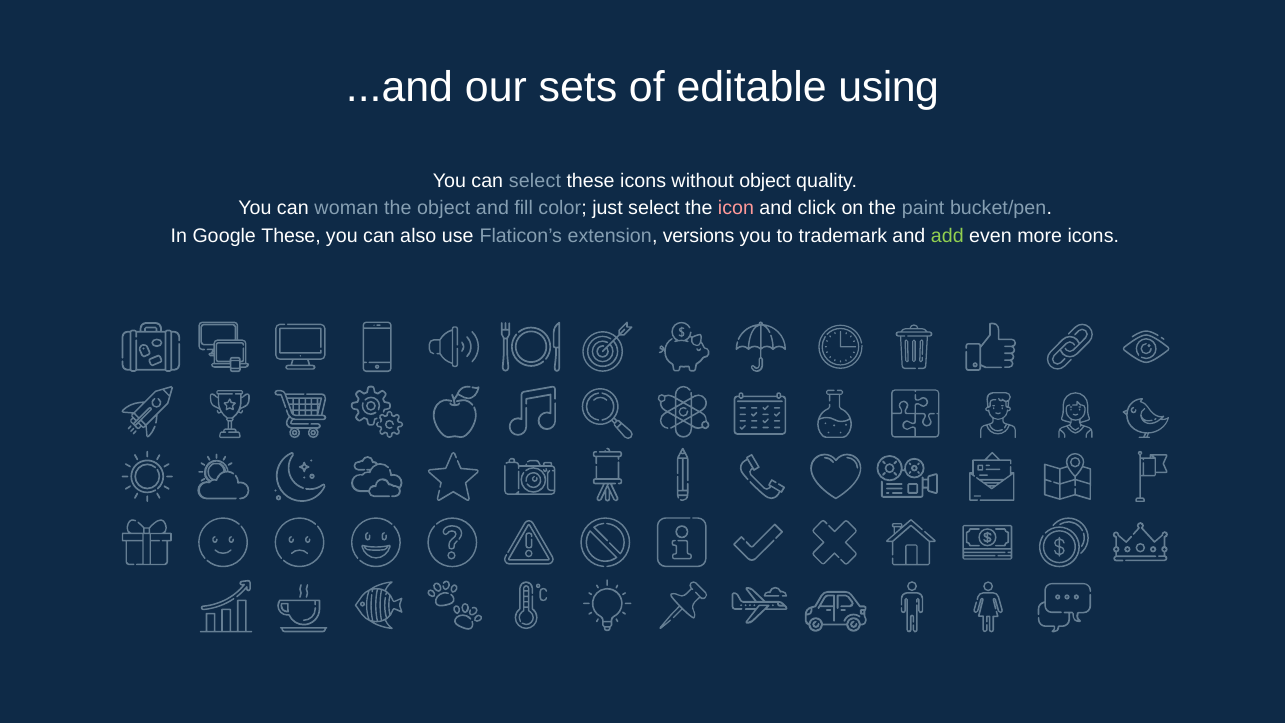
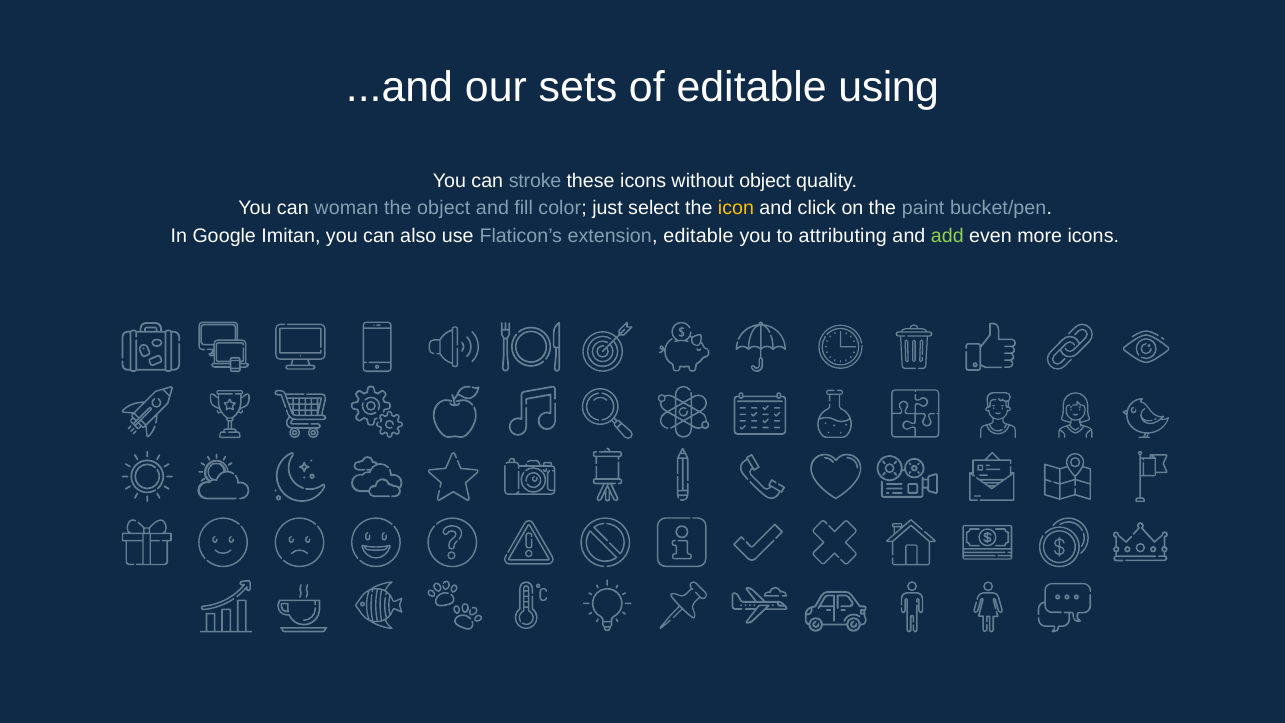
can select: select -> stroke (535, 181)
icon colour: pink -> yellow (736, 208)
Google These: These -> Imitan (291, 235)
extension versions: versions -> editable (698, 235)
trademark: trademark -> attributing (843, 235)
